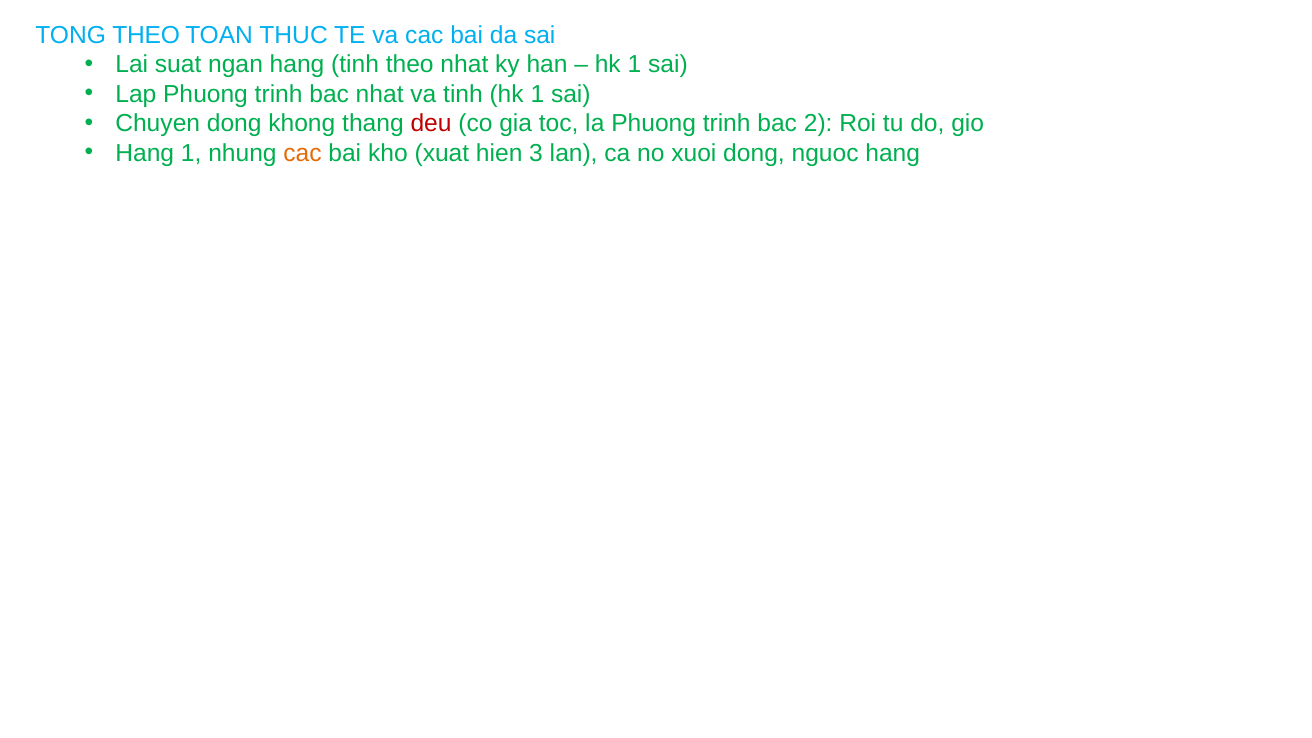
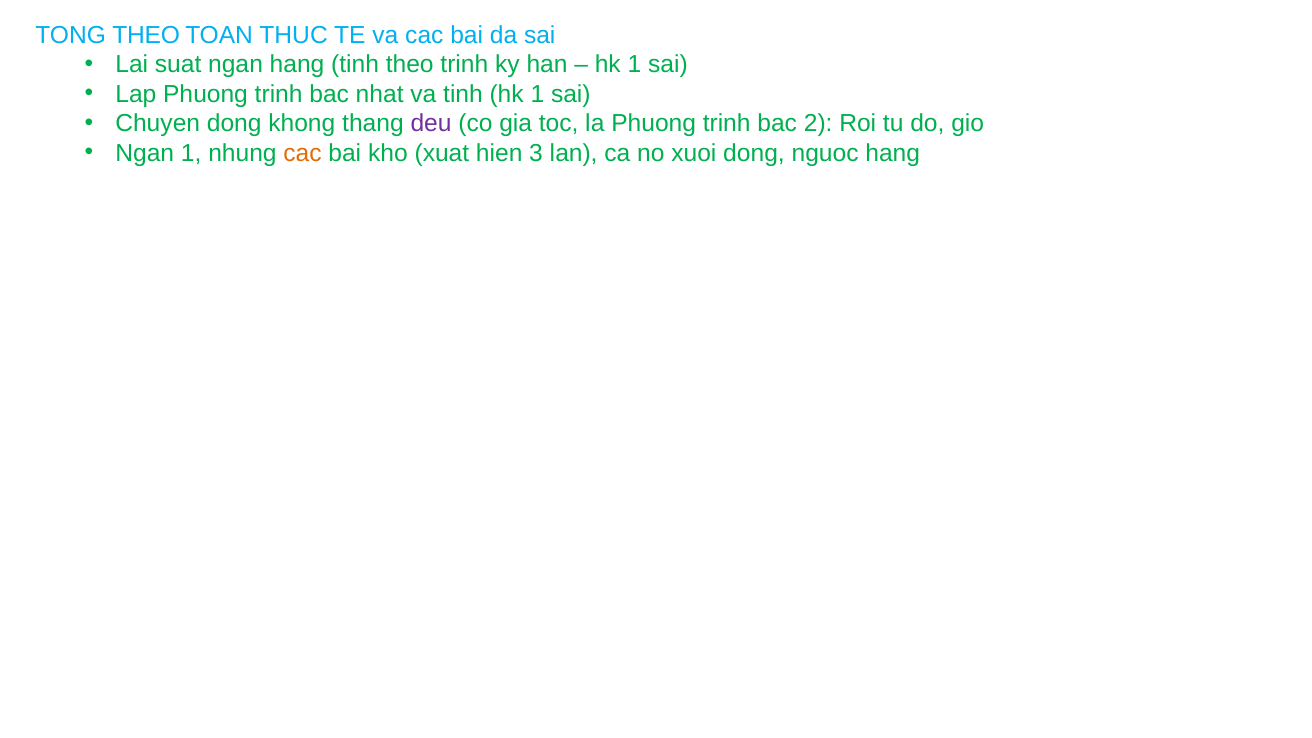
theo nhat: nhat -> trinh (464, 65)
deu colour: red -> purple (431, 124)
Hang: Hang -> Ngan (145, 153)
